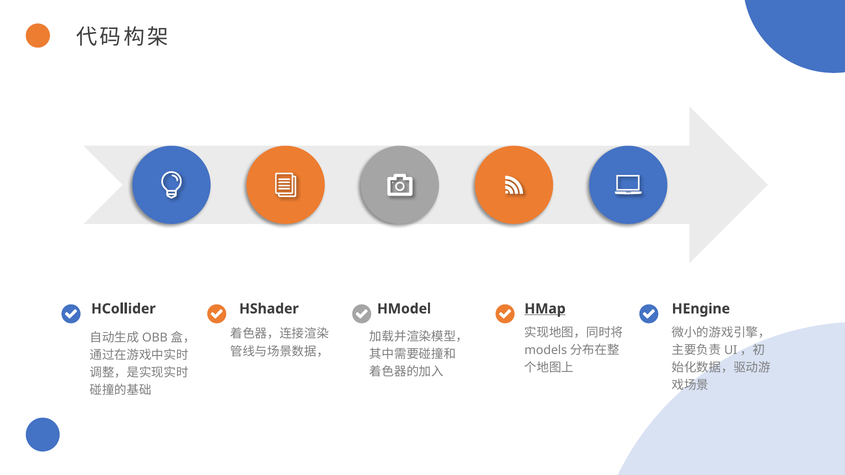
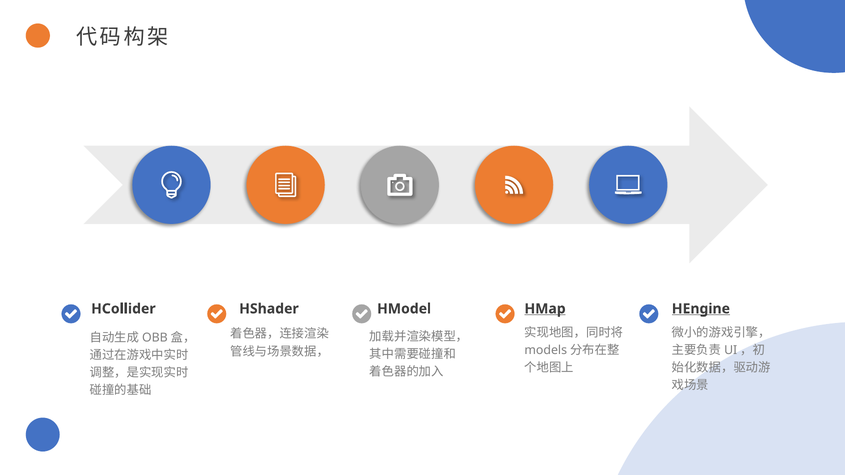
HEngine underline: none -> present (701, 309)
